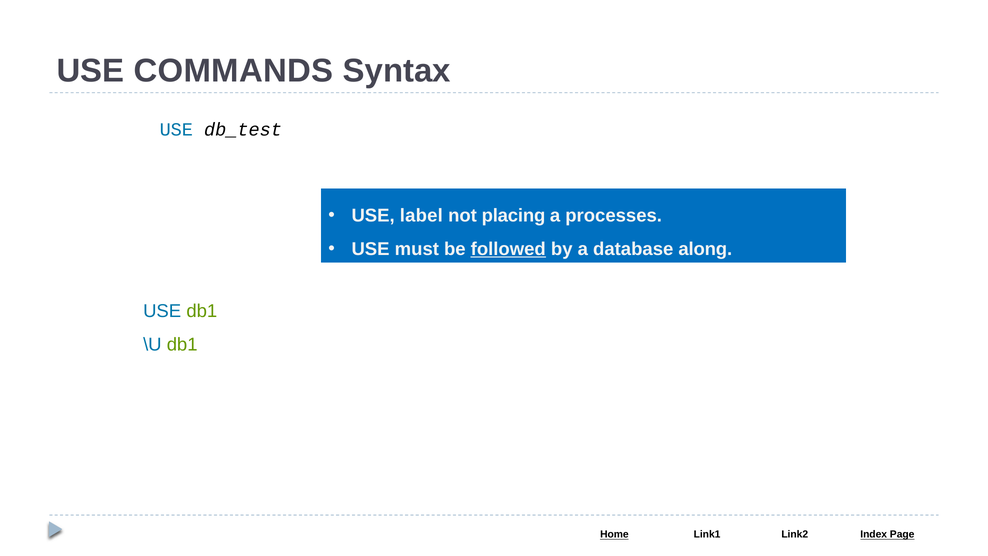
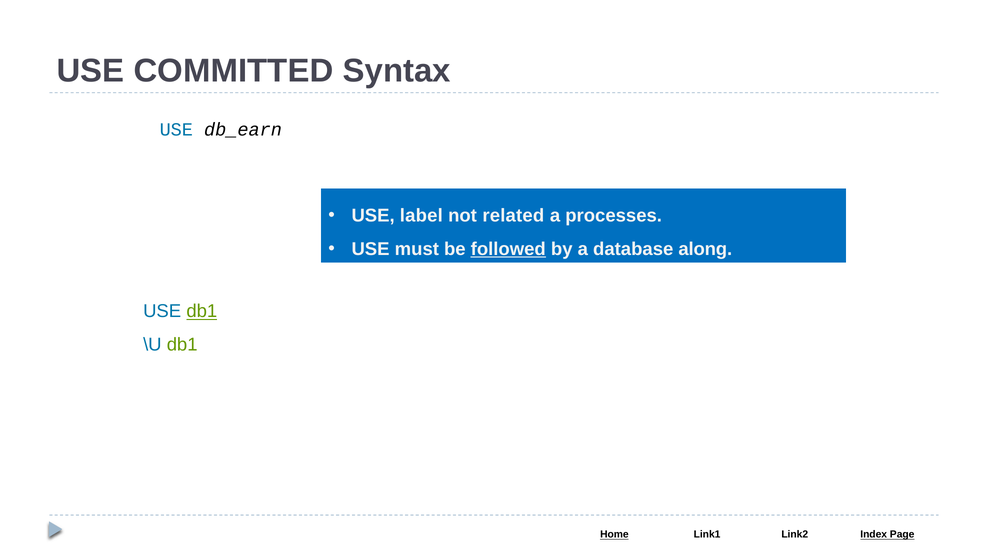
COMMANDS: COMMANDS -> COMMITTED (233, 71)
db_test: db_test -> db_earn (243, 129)
placing: placing -> related (513, 216)
db1 underline: none -> present (202, 311)
